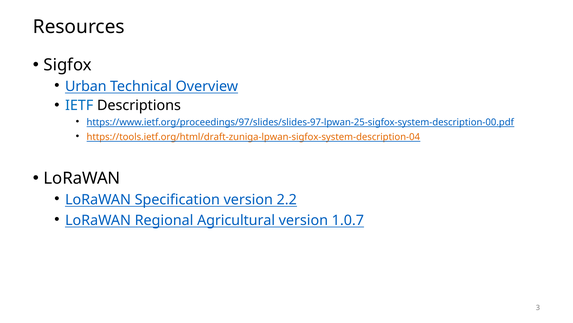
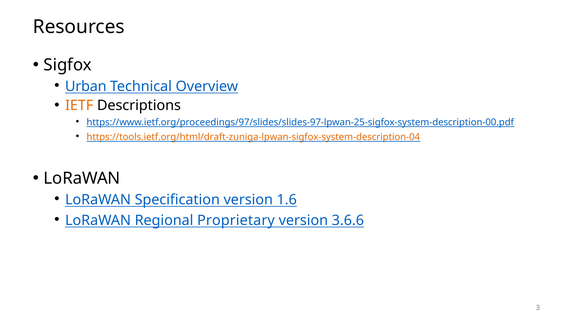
IETF colour: blue -> orange (79, 105)
2.2: 2.2 -> 1.6 (287, 199)
Agricultural: Agricultural -> Proprietary (236, 220)
1.0.7: 1.0.7 -> 3.6.6 (348, 220)
